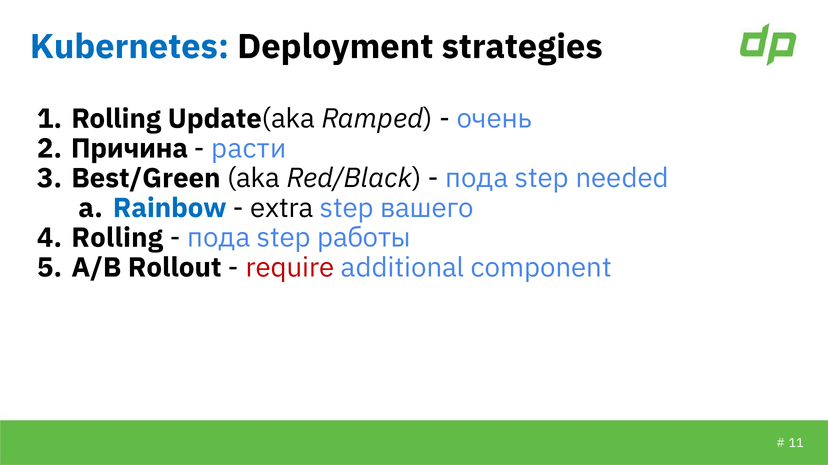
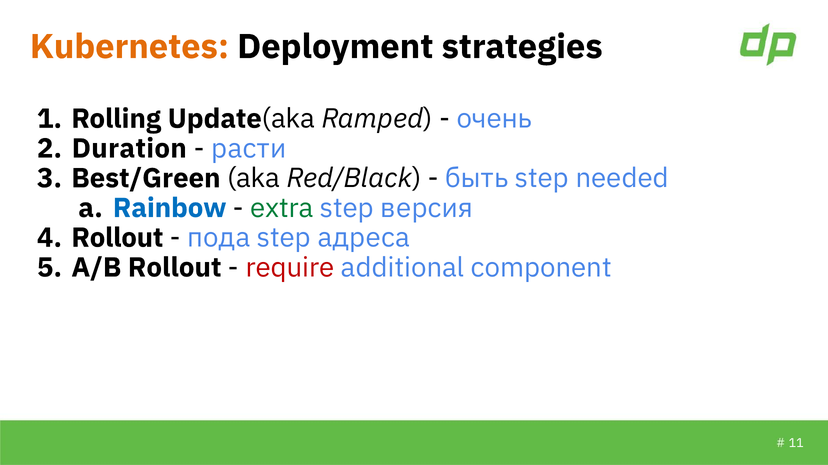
Kubernetes colour: blue -> orange (130, 47)
Причина: Причина -> Duration (129, 149)
пода: пода -> быть (477, 178)
extra colour: black -> green (282, 208)
вашего: вашего -> версия (427, 208)
Rolling: Rolling -> Rollout (117, 238)
работы: работы -> адреса (364, 238)
